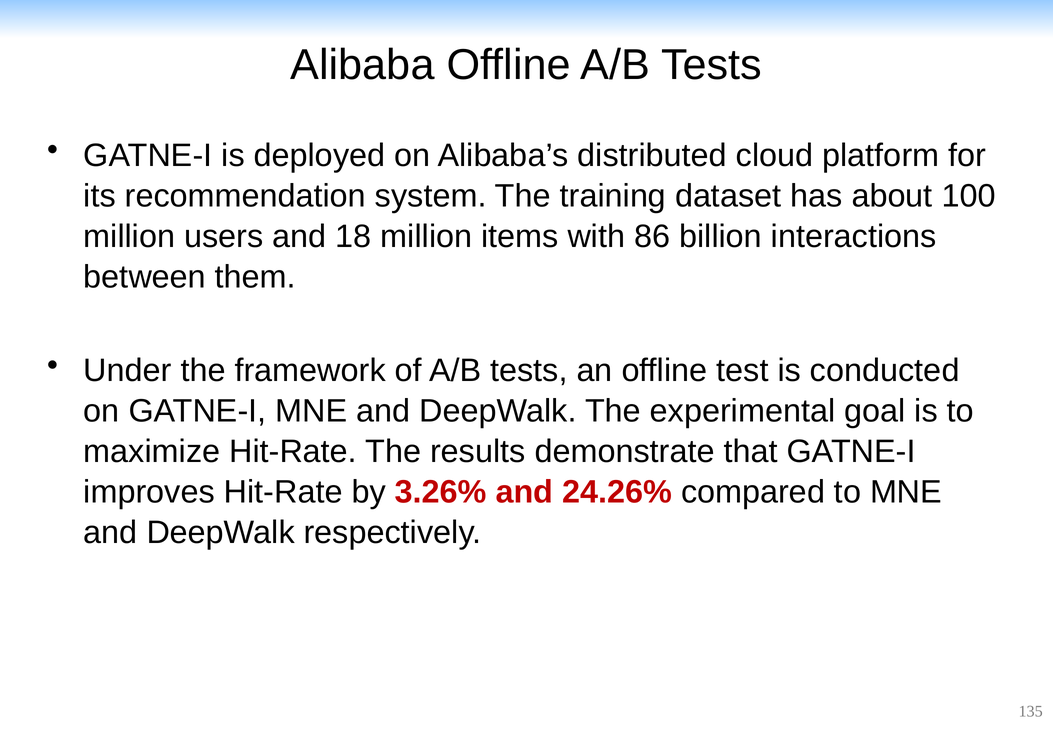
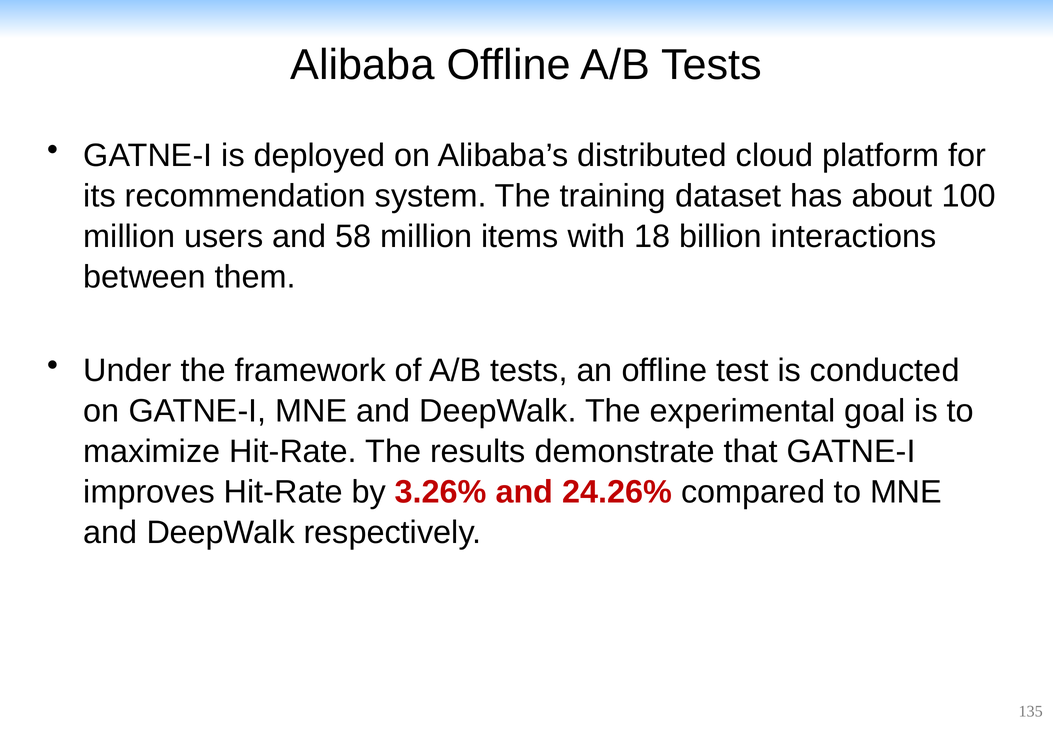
18: 18 -> 58 (353, 236)
86: 86 -> 18 (652, 236)
